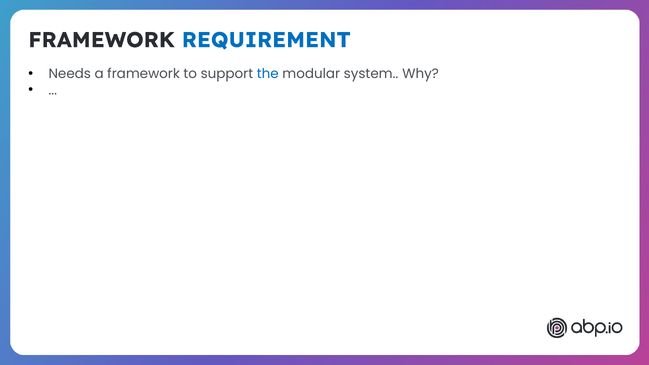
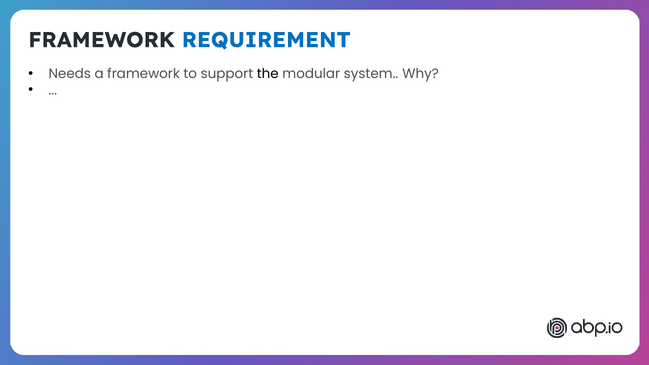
the colour: blue -> black (268, 74)
